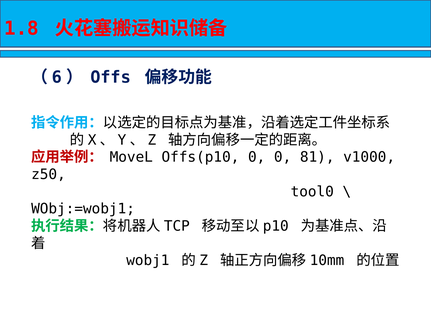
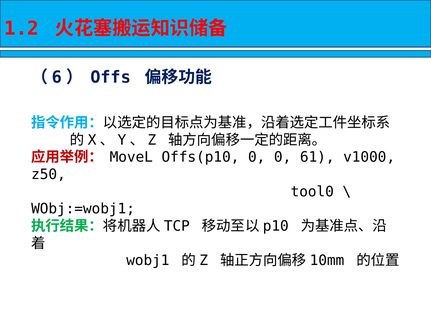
1.8: 1.8 -> 1.2 (22, 28)
81: 81 -> 61 (317, 157)
